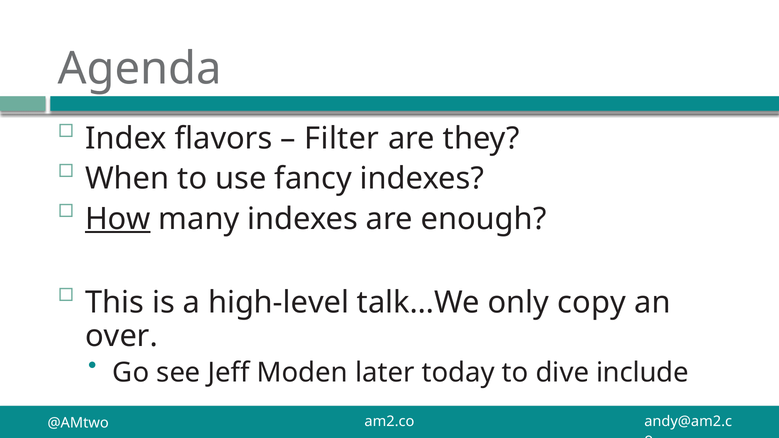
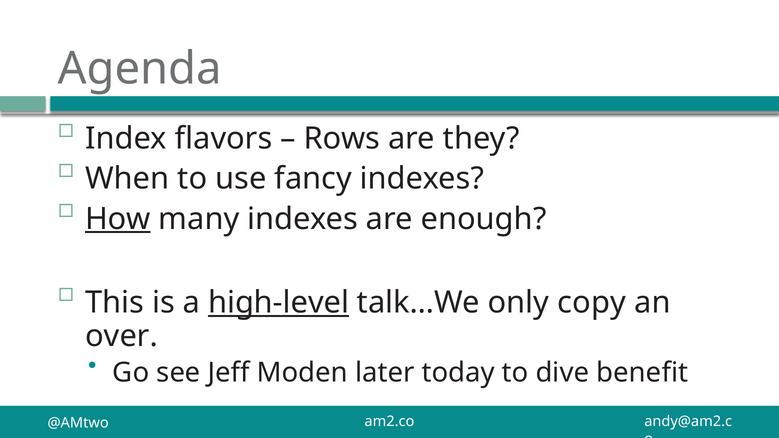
Filter: Filter -> Rows (342, 139)
high-level underline: none -> present (279, 303)
include: include -> benefit (642, 373)
